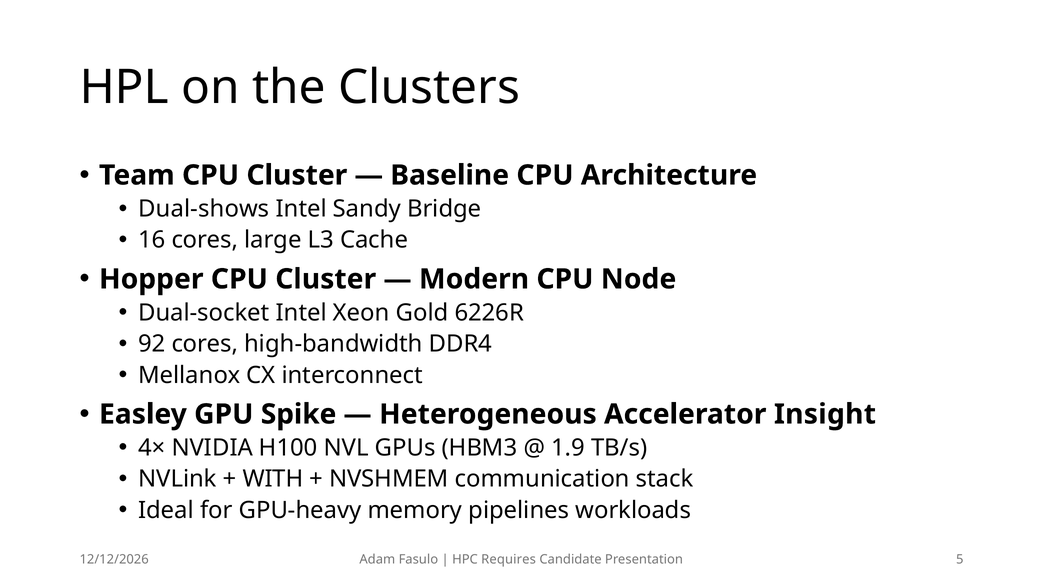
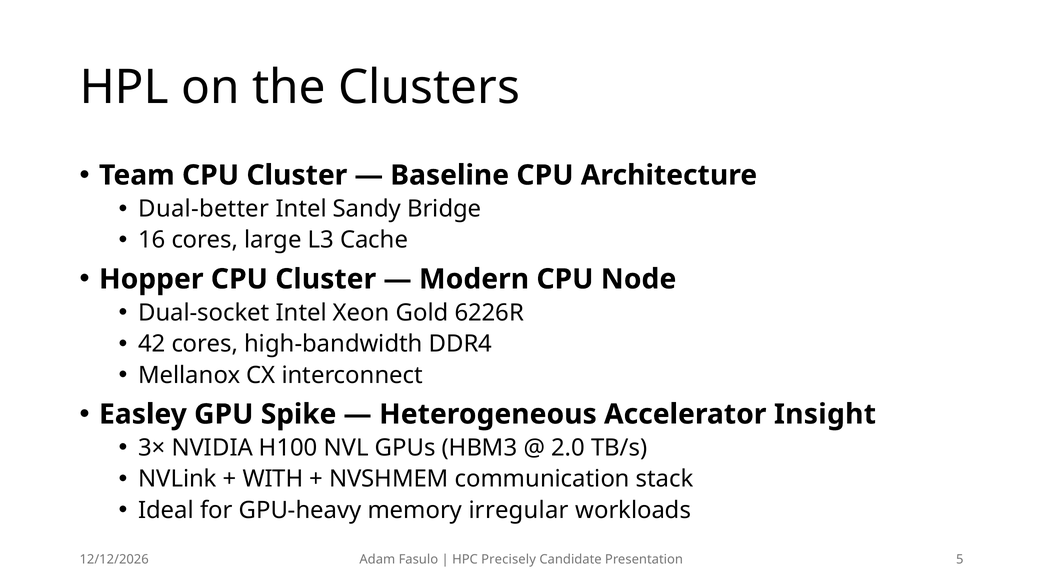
Dual-shows: Dual-shows -> Dual-better (204, 209)
92: 92 -> 42 (152, 344)
4×: 4× -> 3× (152, 448)
1.9: 1.9 -> 2.0 (568, 448)
pipelines: pipelines -> irregular (519, 510)
Requires: Requires -> Precisely (509, 559)
